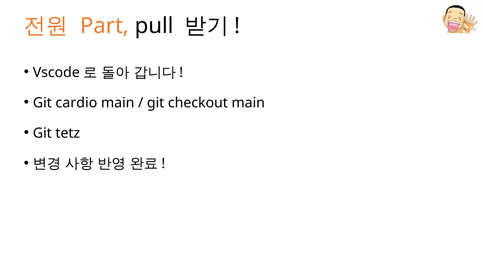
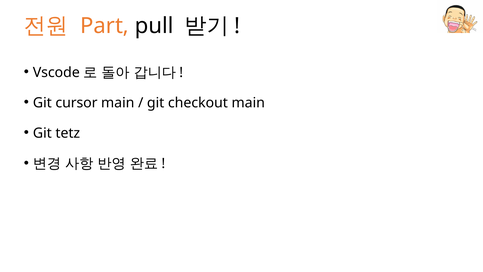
cardio: cardio -> cursor (76, 103)
